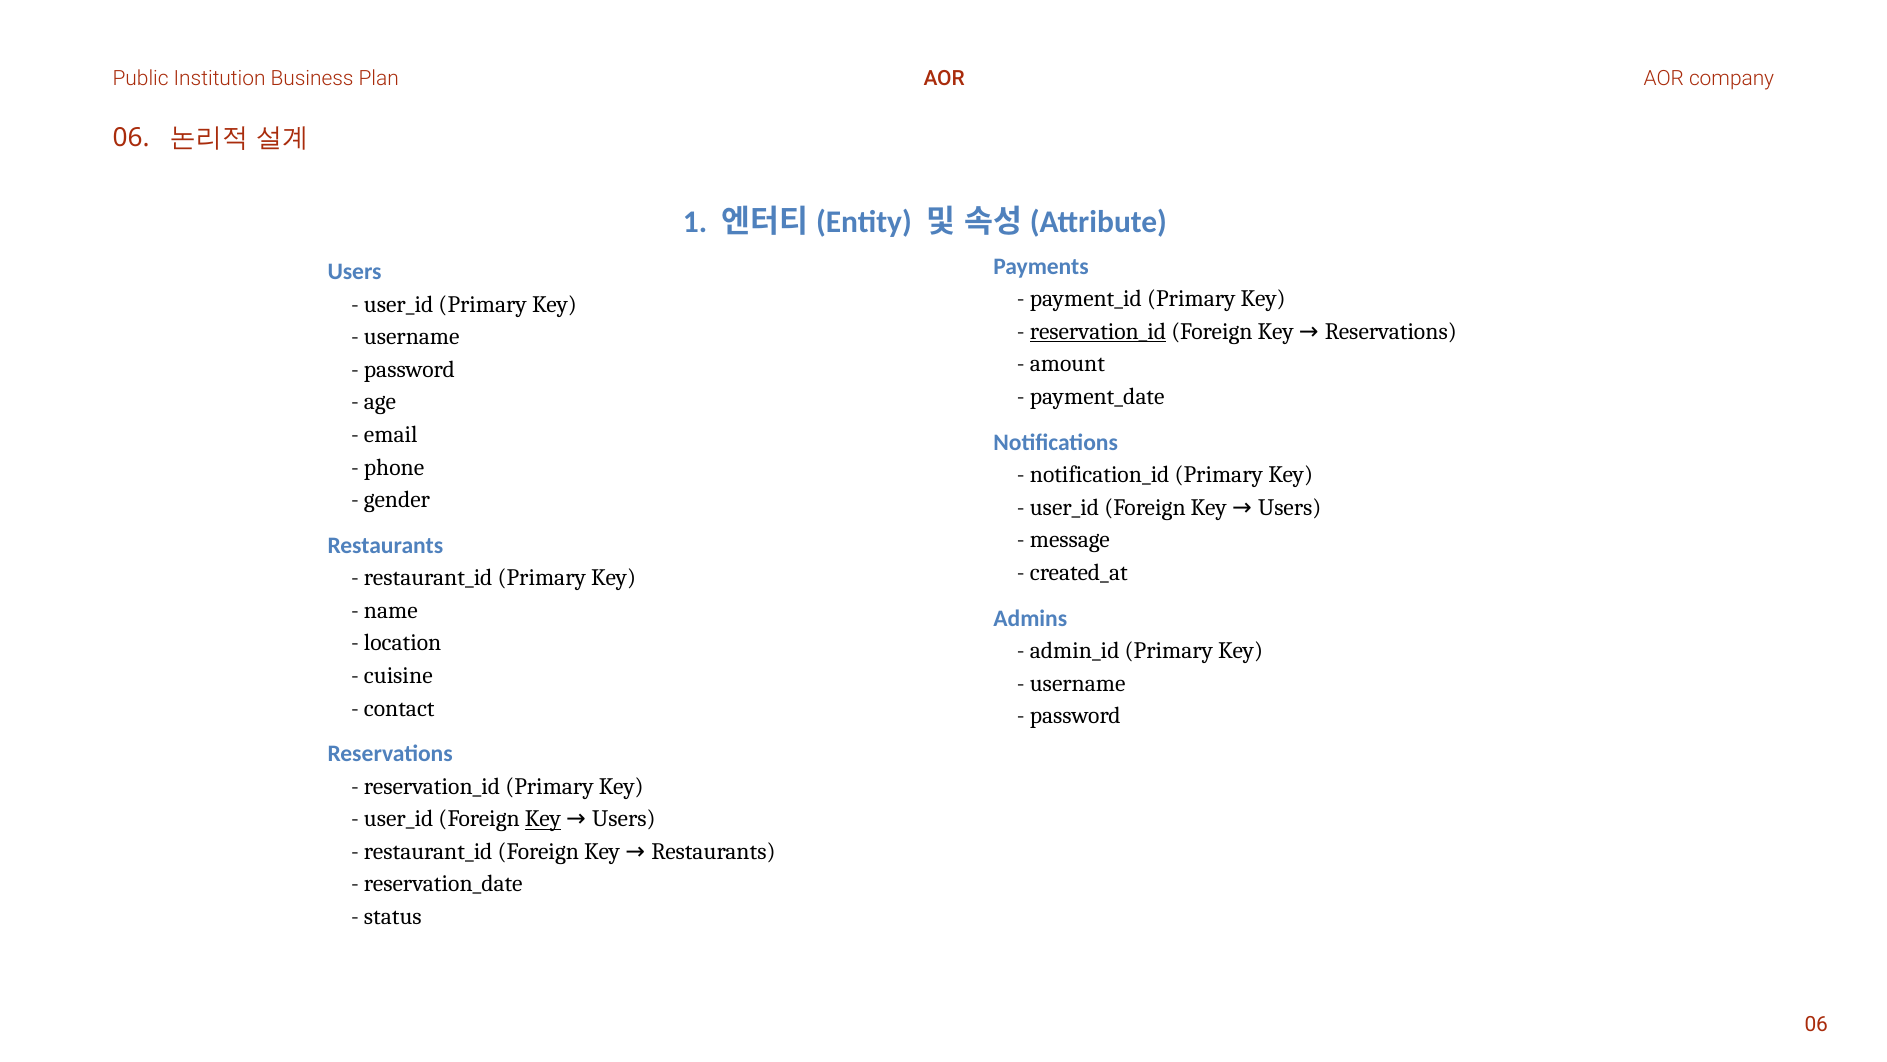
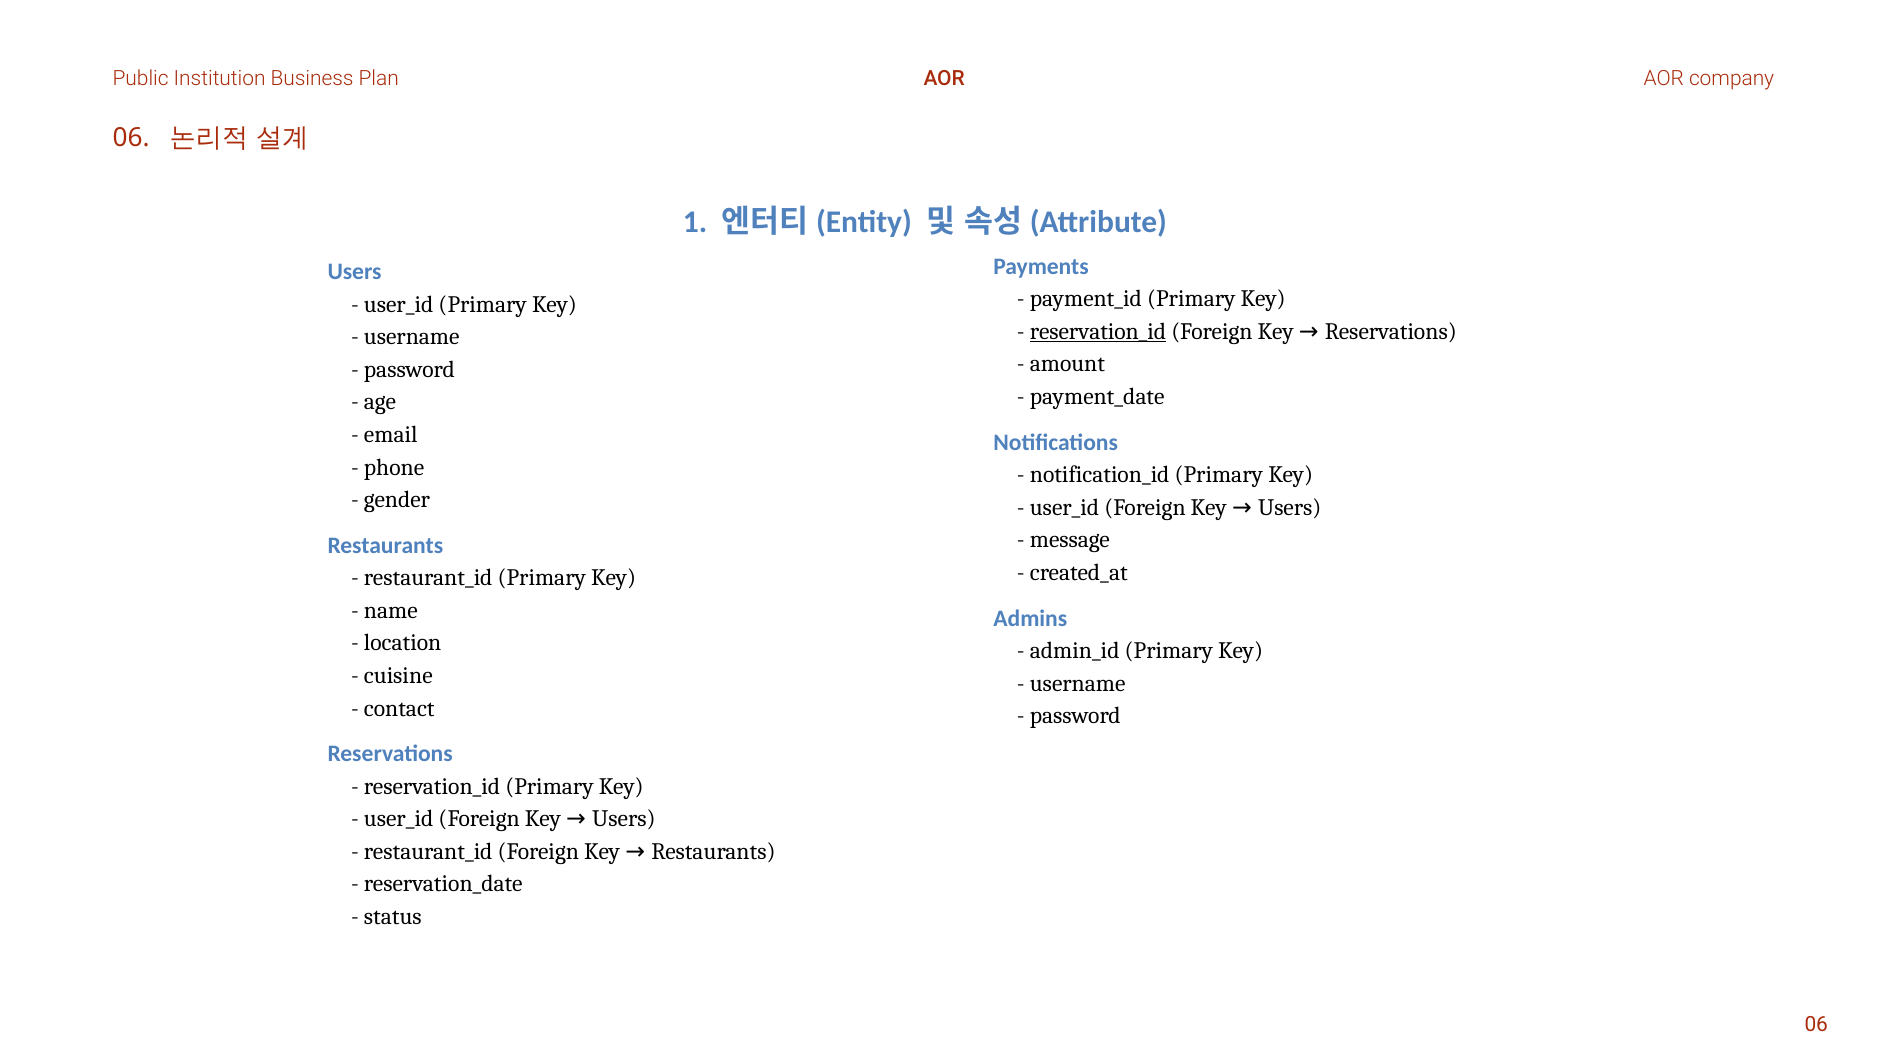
Key underline: present -> none (543, 819)
